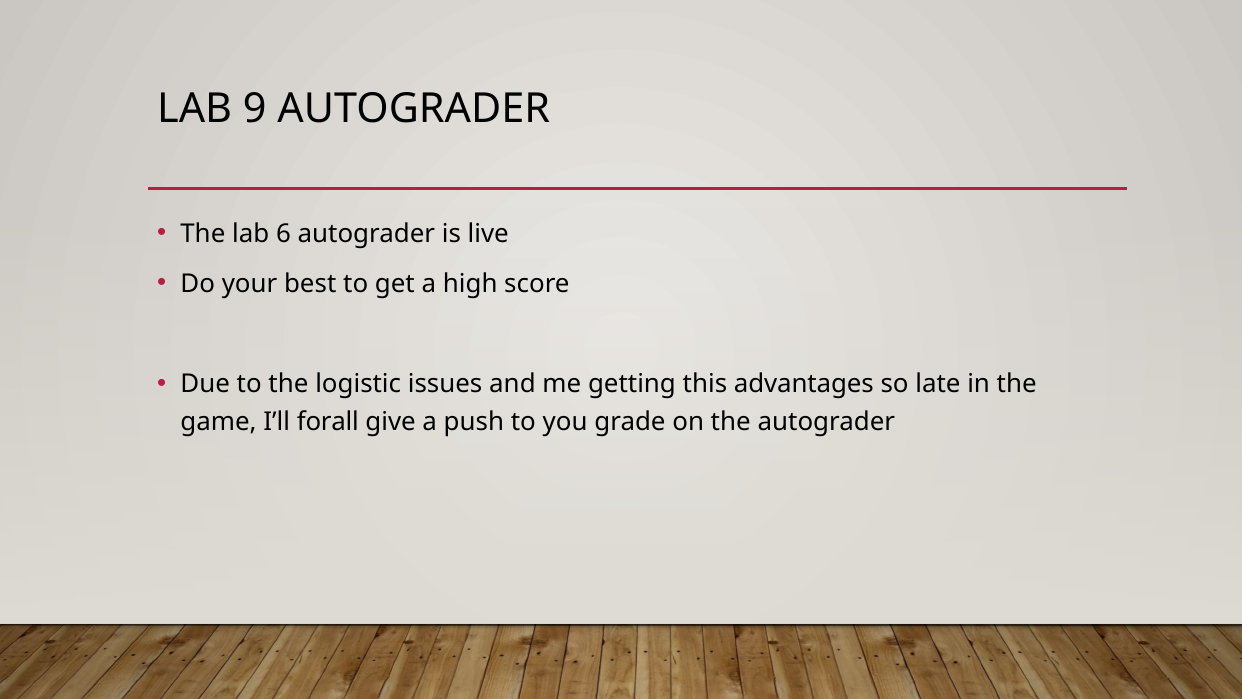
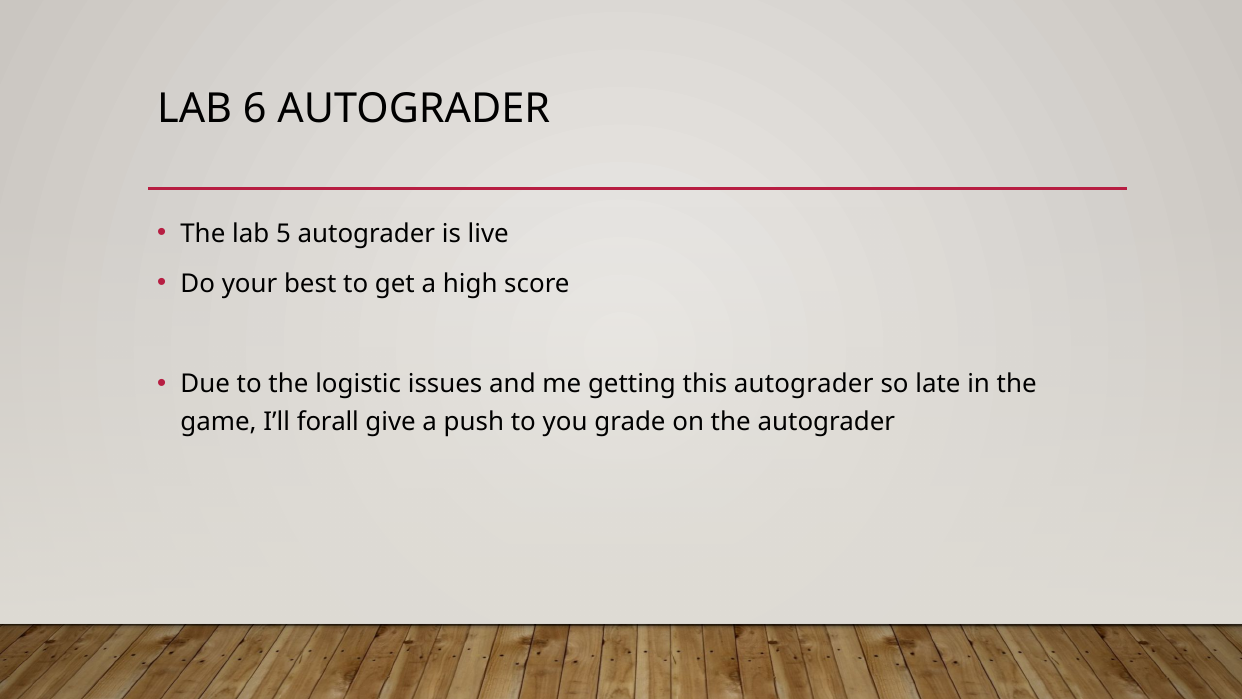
9: 9 -> 6 (255, 109)
6: 6 -> 5 (283, 234)
this advantages: advantages -> autograder (804, 384)
